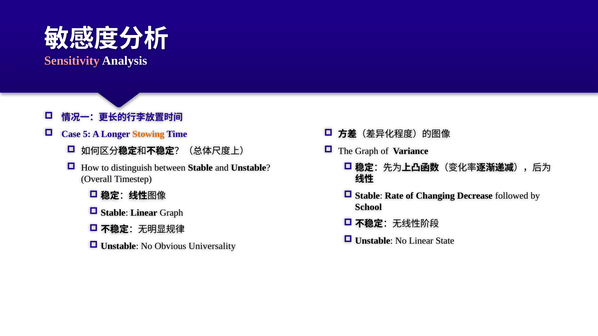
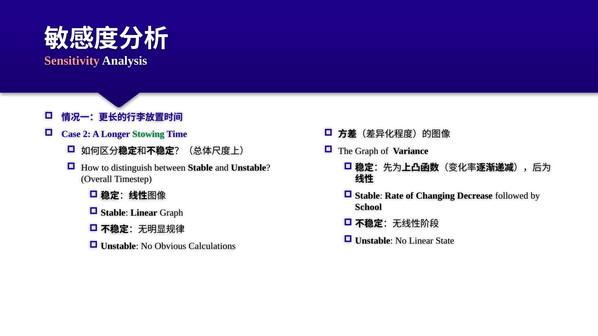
5: 5 -> 2 (87, 134)
Stowing colour: orange -> green (148, 134)
Universality: Universality -> Calculations (212, 247)
